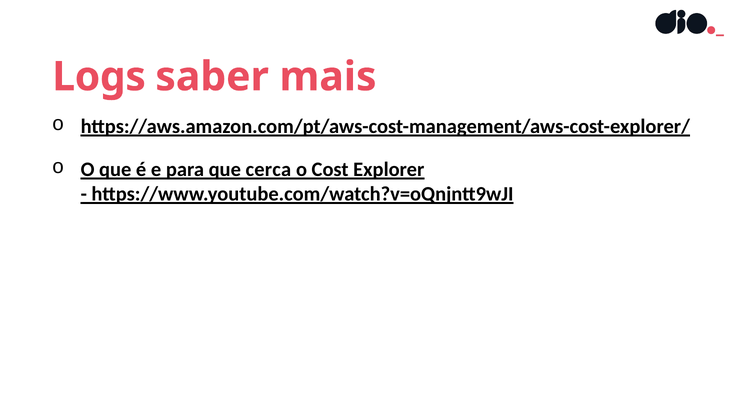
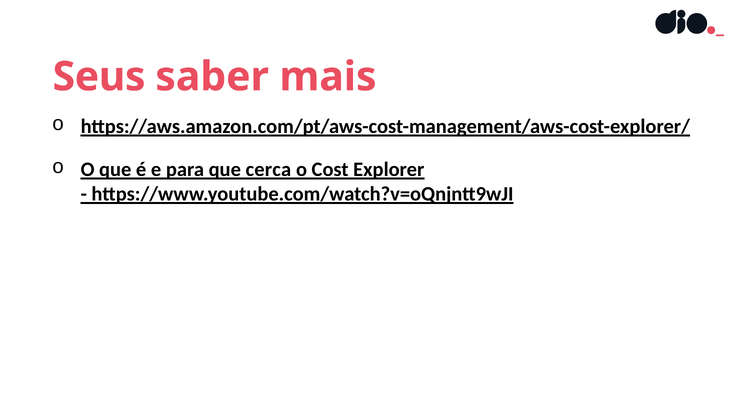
Logs: Logs -> Seus (99, 77)
